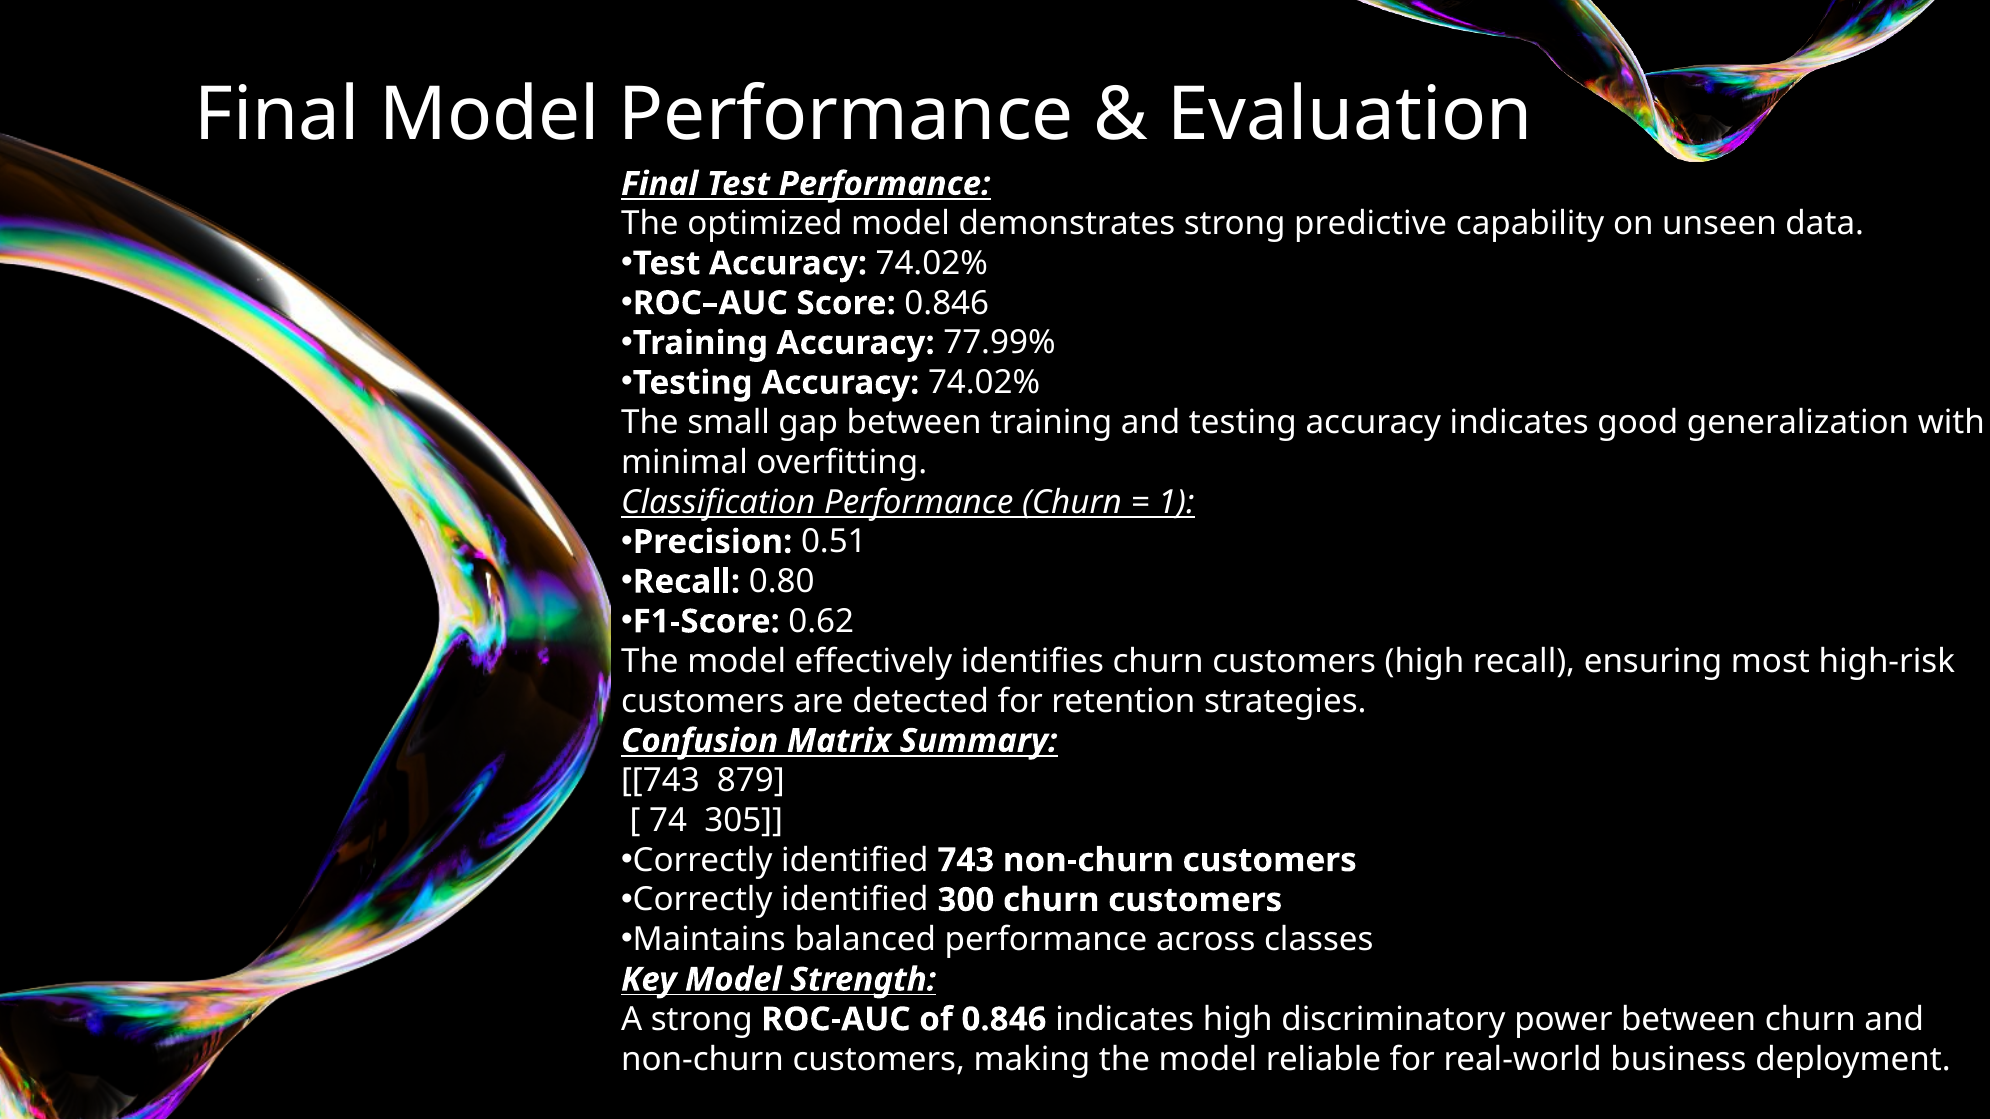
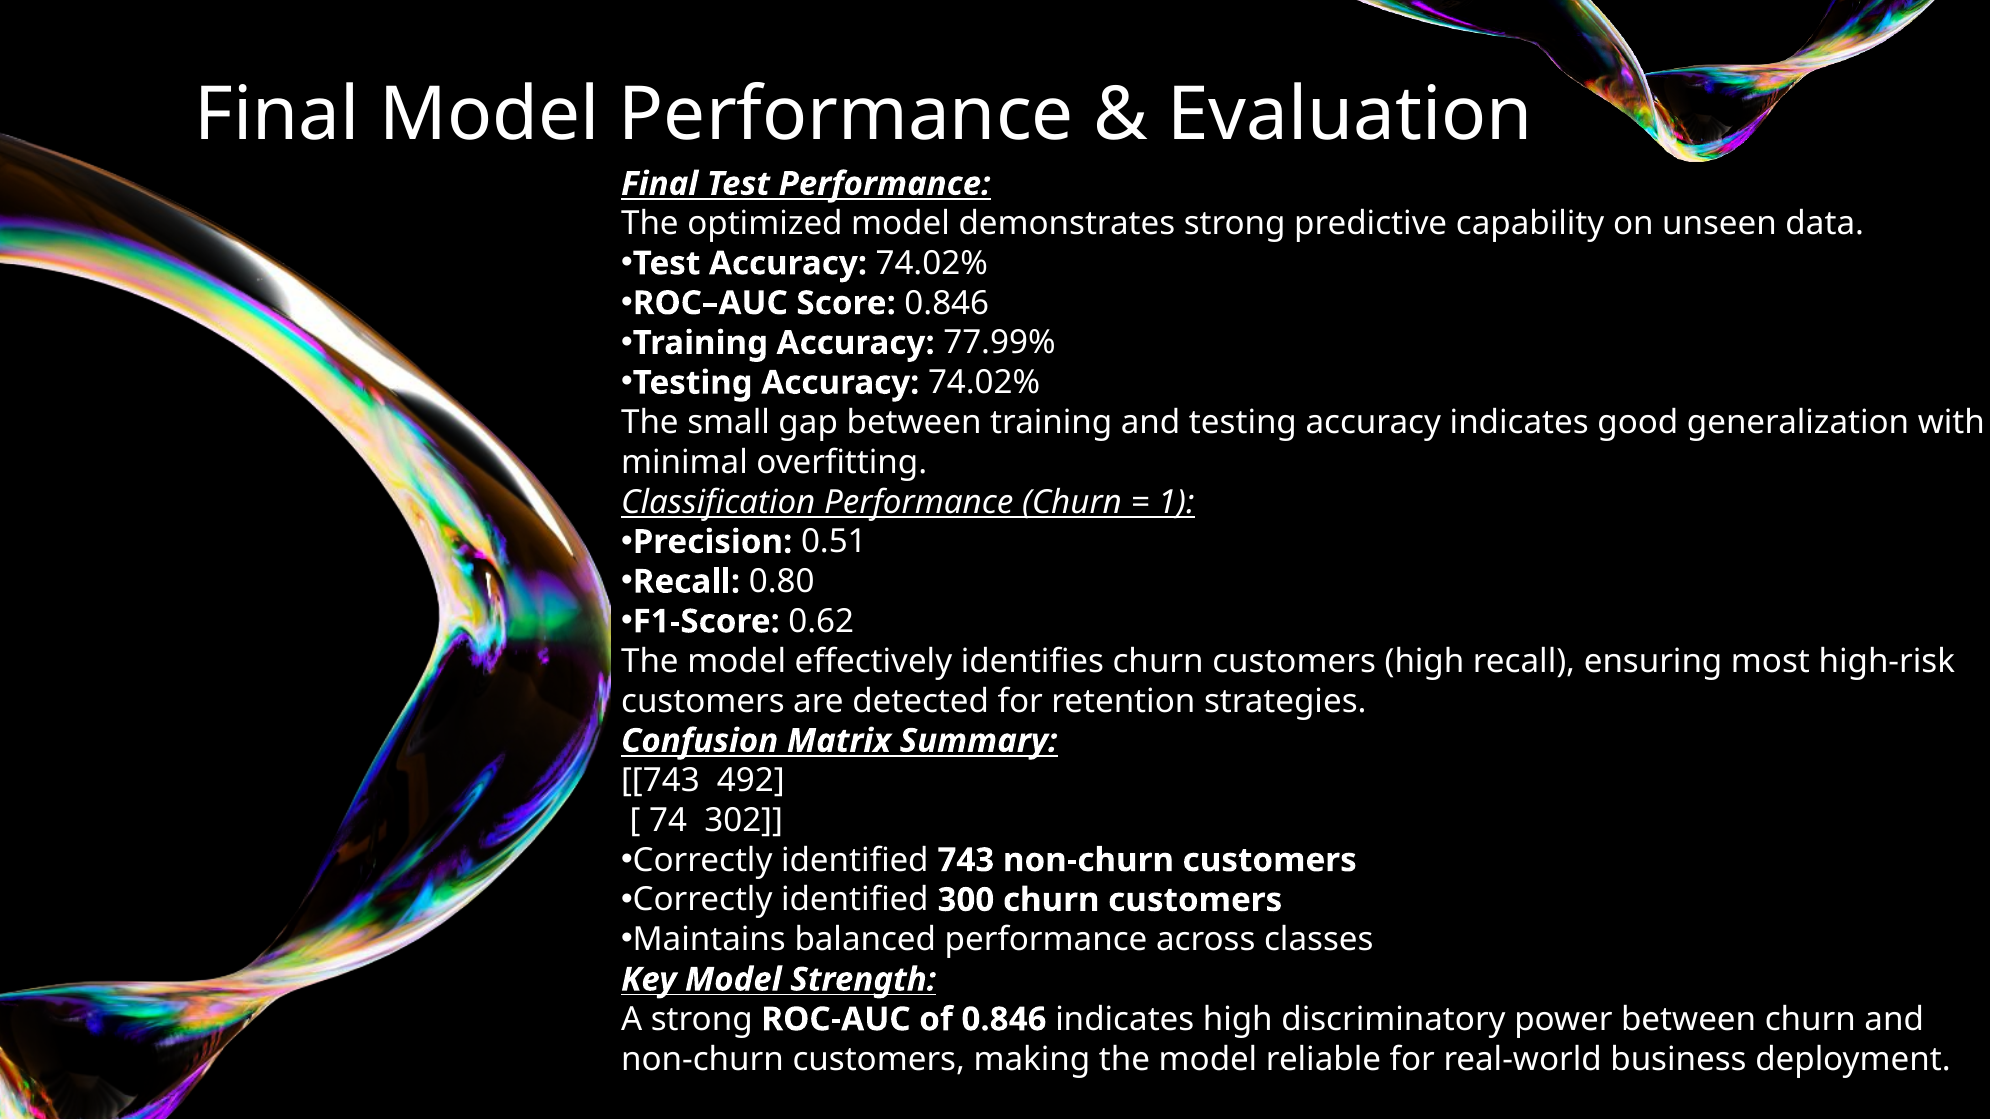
879: 879 -> 492 (751, 781)
305: 305 -> 302 (744, 821)
